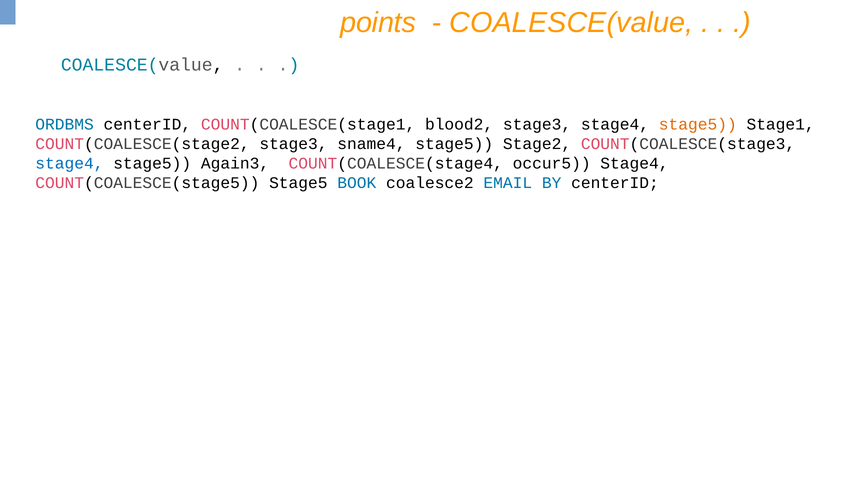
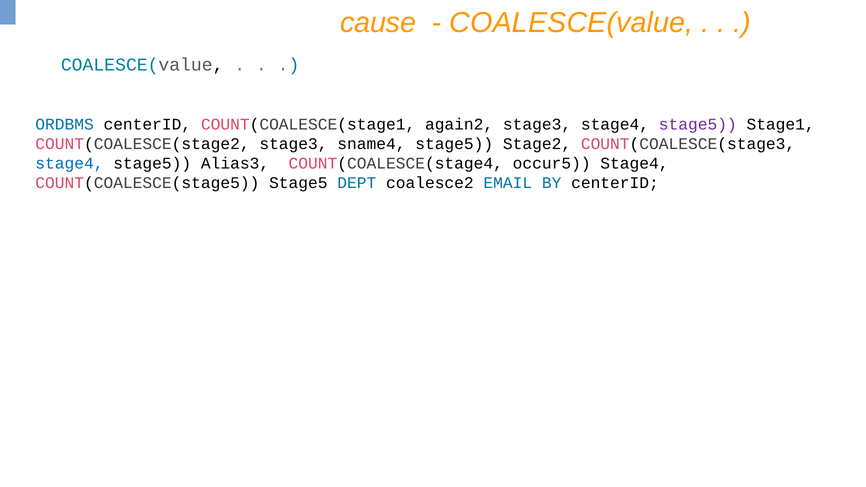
points: points -> cause (378, 23)
blood2: blood2 -> again2 (459, 125)
stage5 colour: orange -> purple (698, 125)
Again3: Again3 -> Alias3 (235, 164)
BOOK: BOOK -> DEPT (357, 183)
